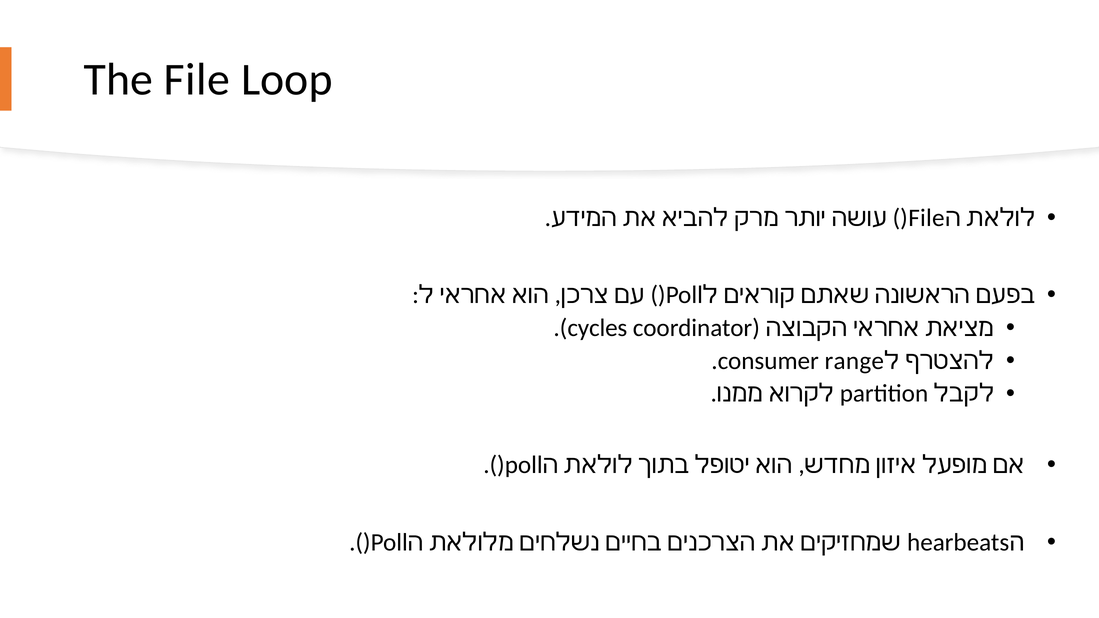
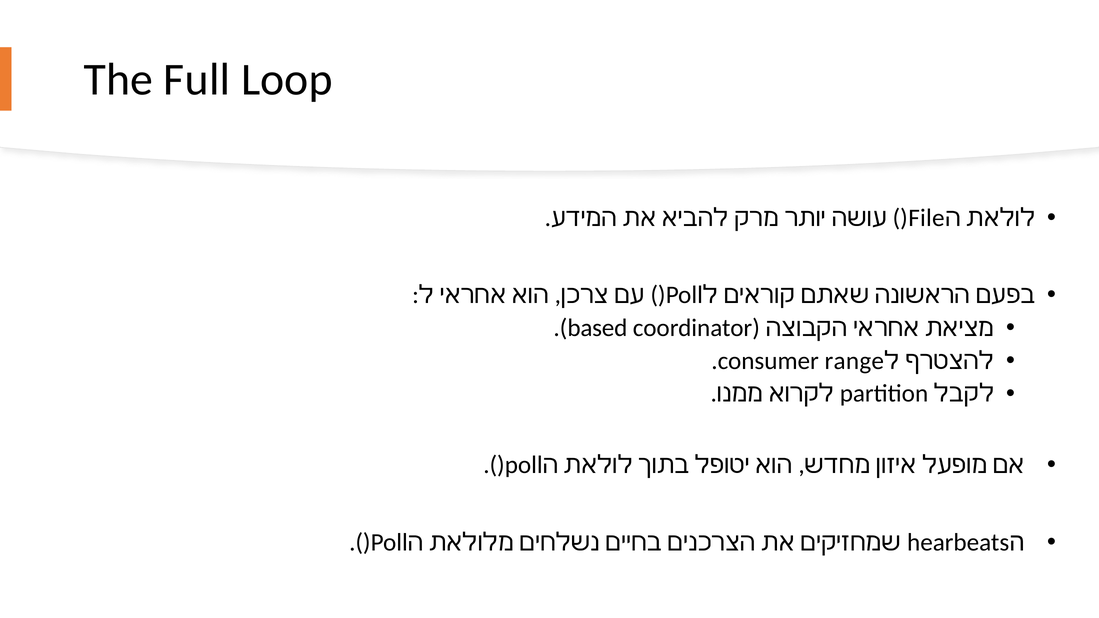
The File: File -> Full (197, 80)
cycles: cycles -> based (597, 328)
